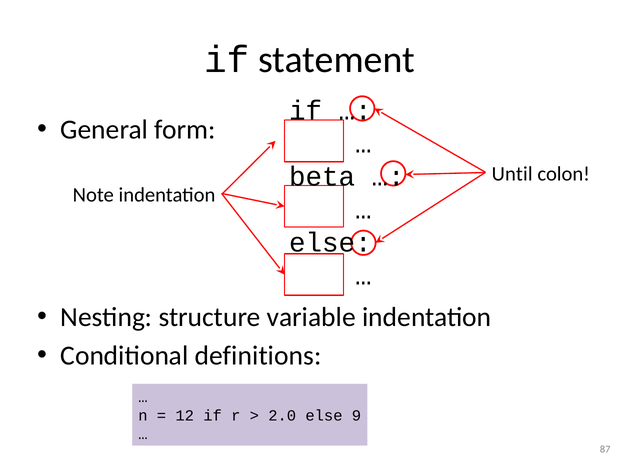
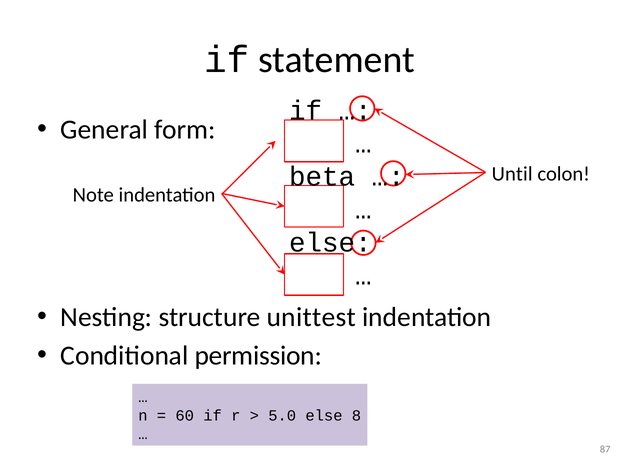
variable: variable -> unittest (311, 317)
definitions: definitions -> permission (258, 356)
12: 12 -> 60 (185, 416)
2.0: 2.0 -> 5.0 (282, 416)
9: 9 -> 8 (356, 416)
